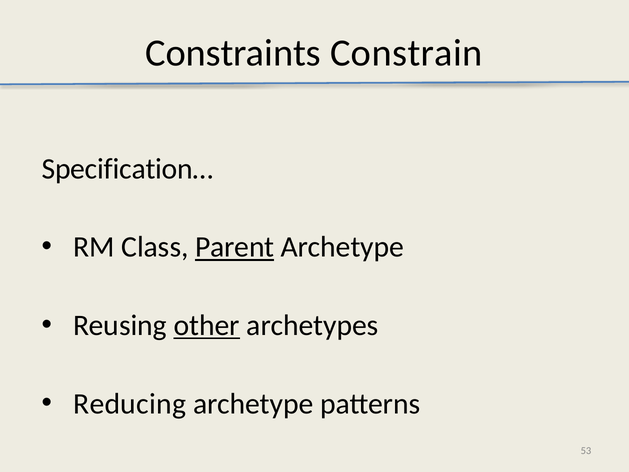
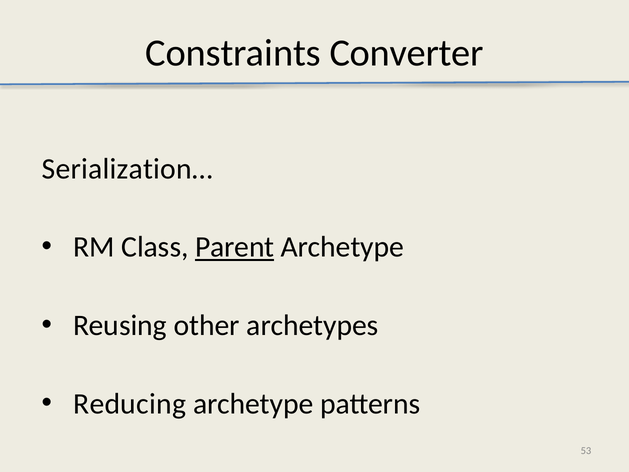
Constrain: Constrain -> Converter (407, 53)
Specification…: Specification… -> Serialization… (127, 169)
other underline: present -> none (207, 325)
